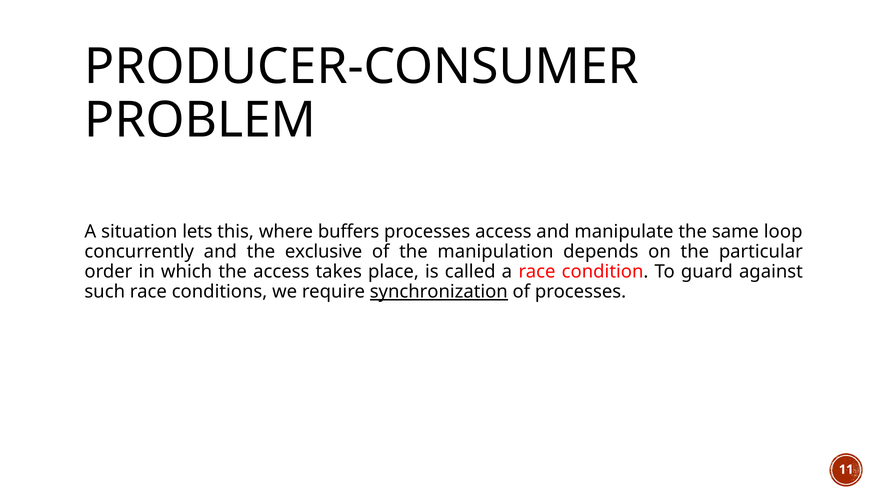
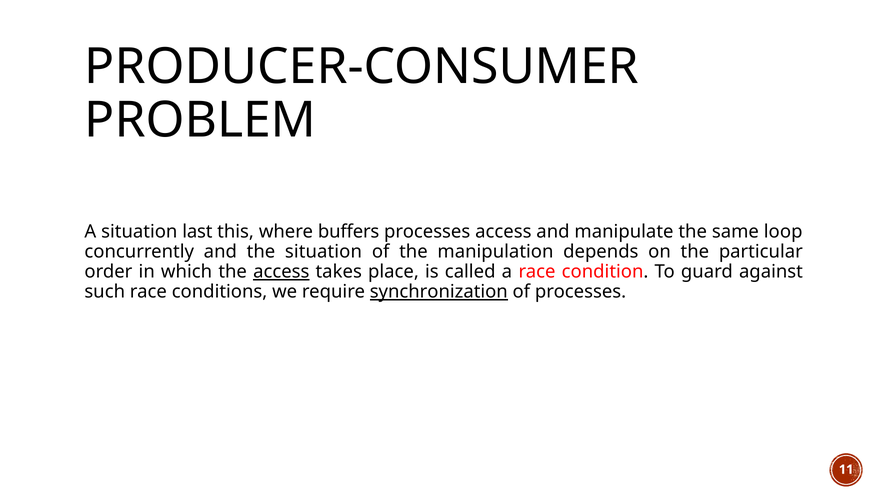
lets: lets -> last (197, 232)
the exclusive: exclusive -> situation (323, 252)
access underline: none -> present (281, 272)
